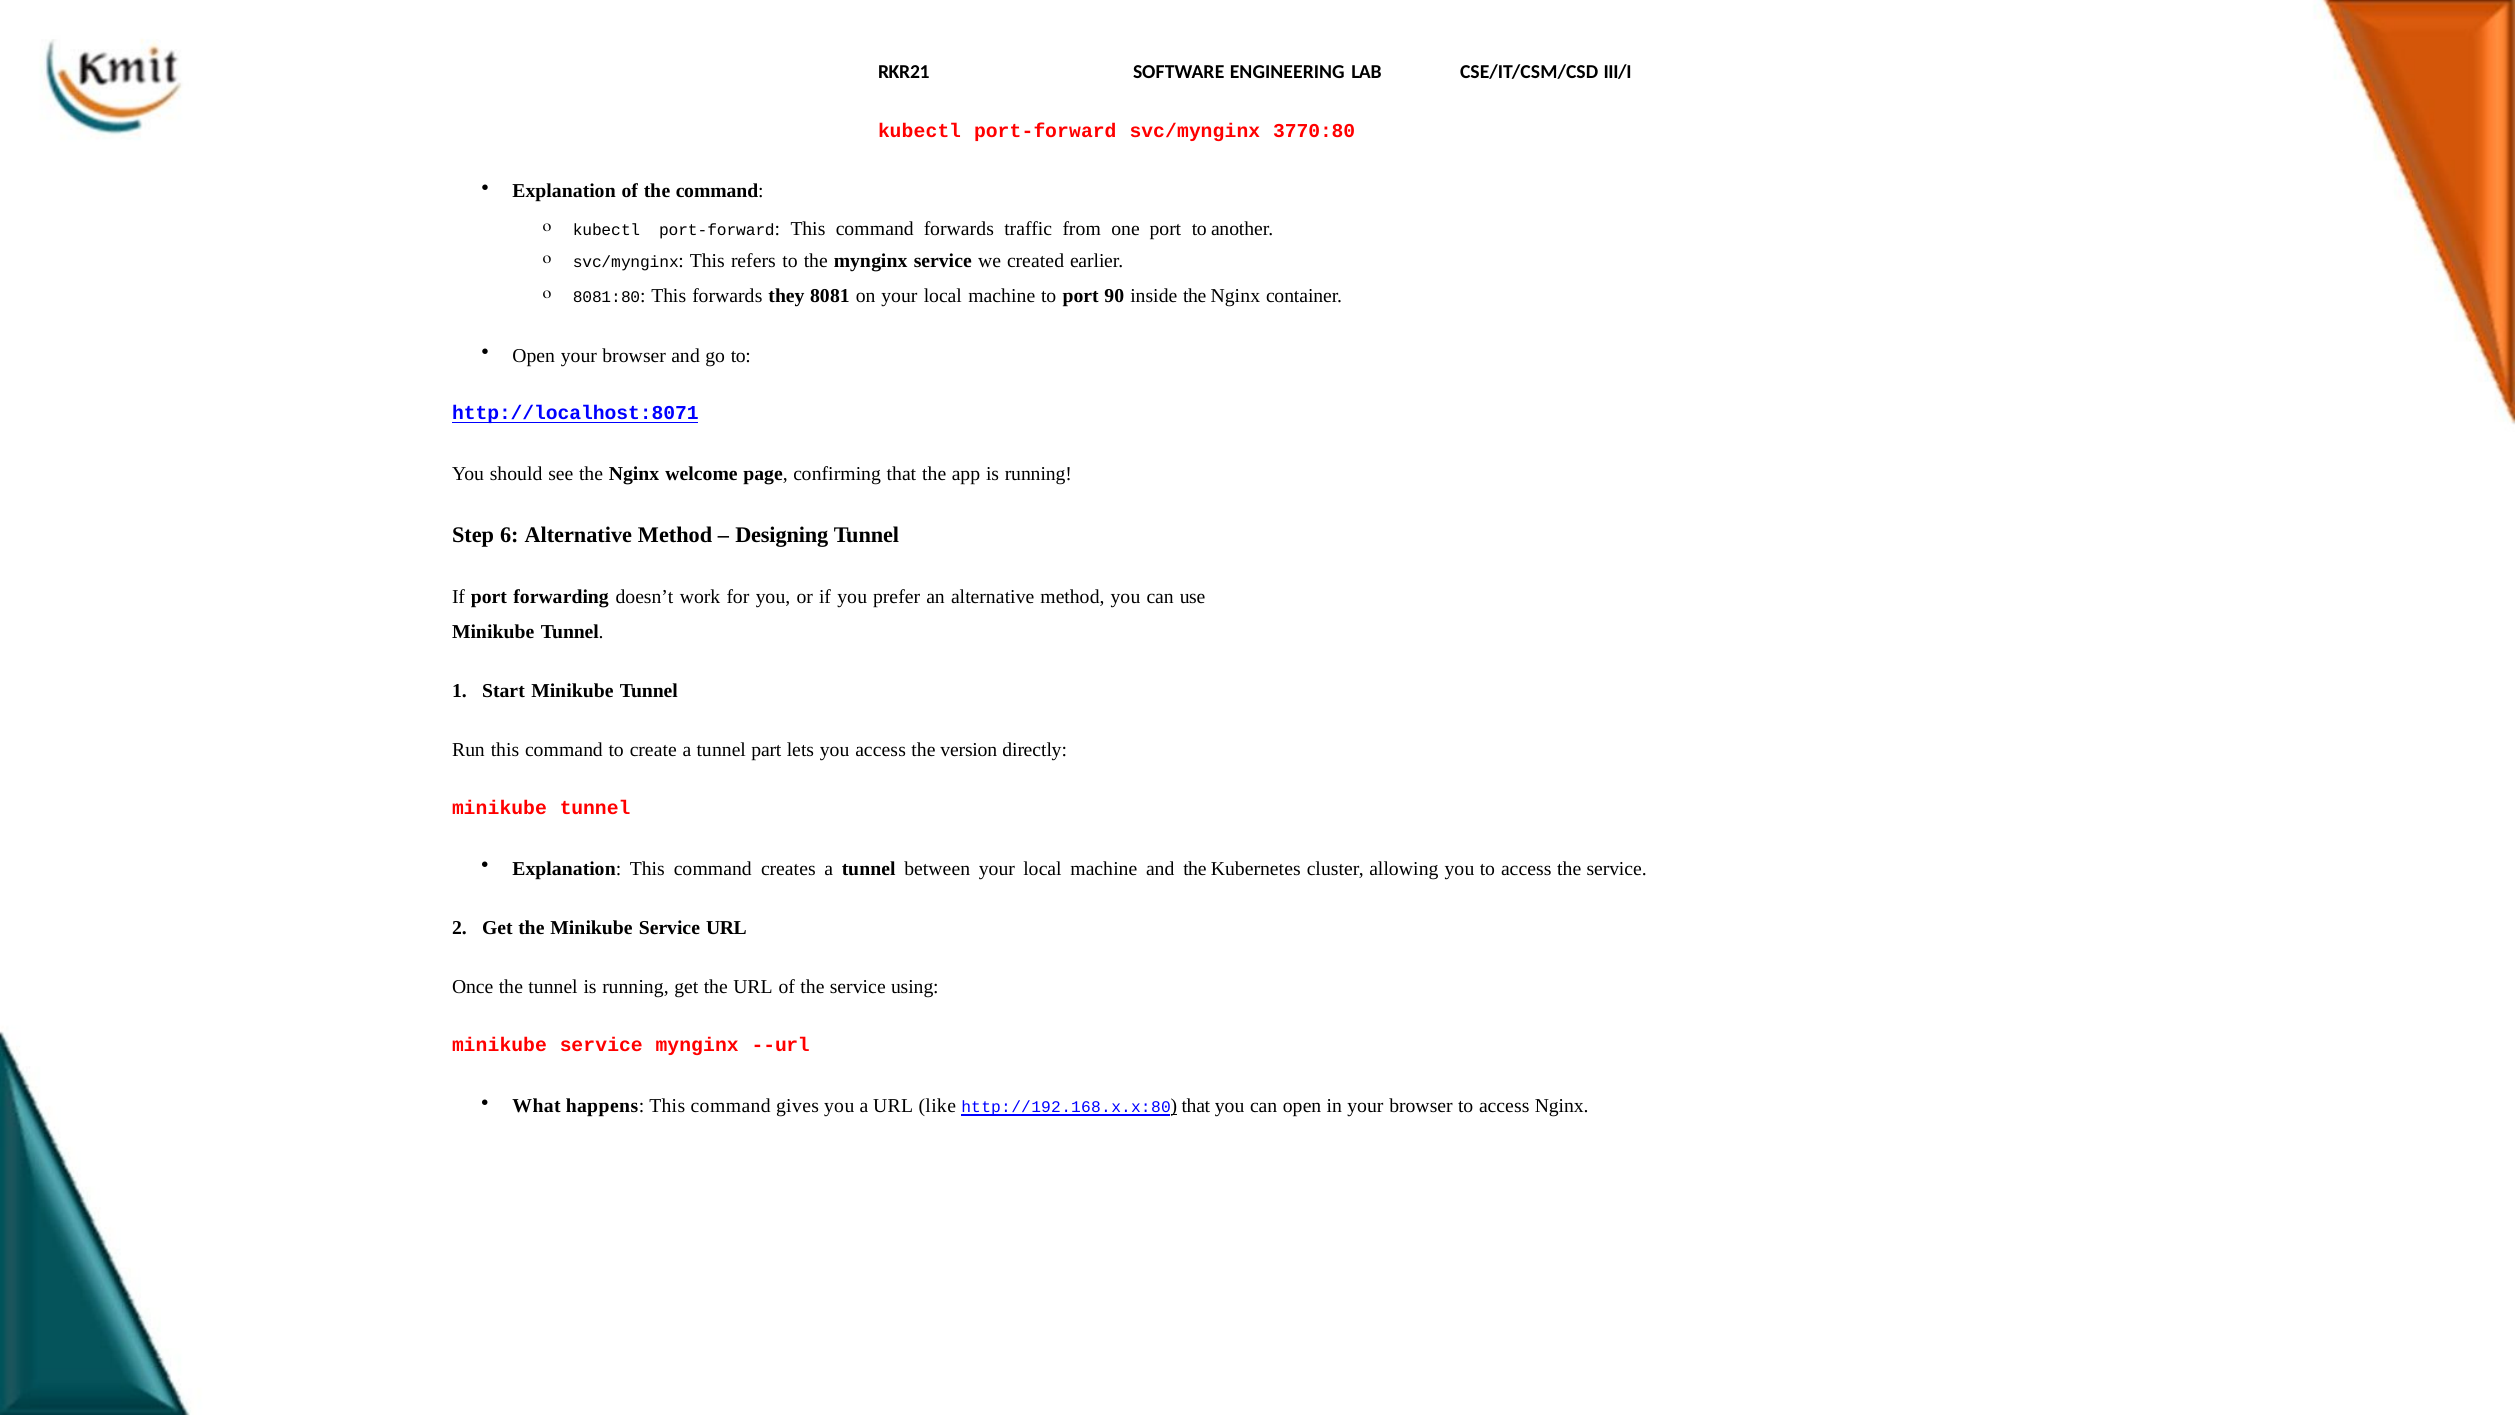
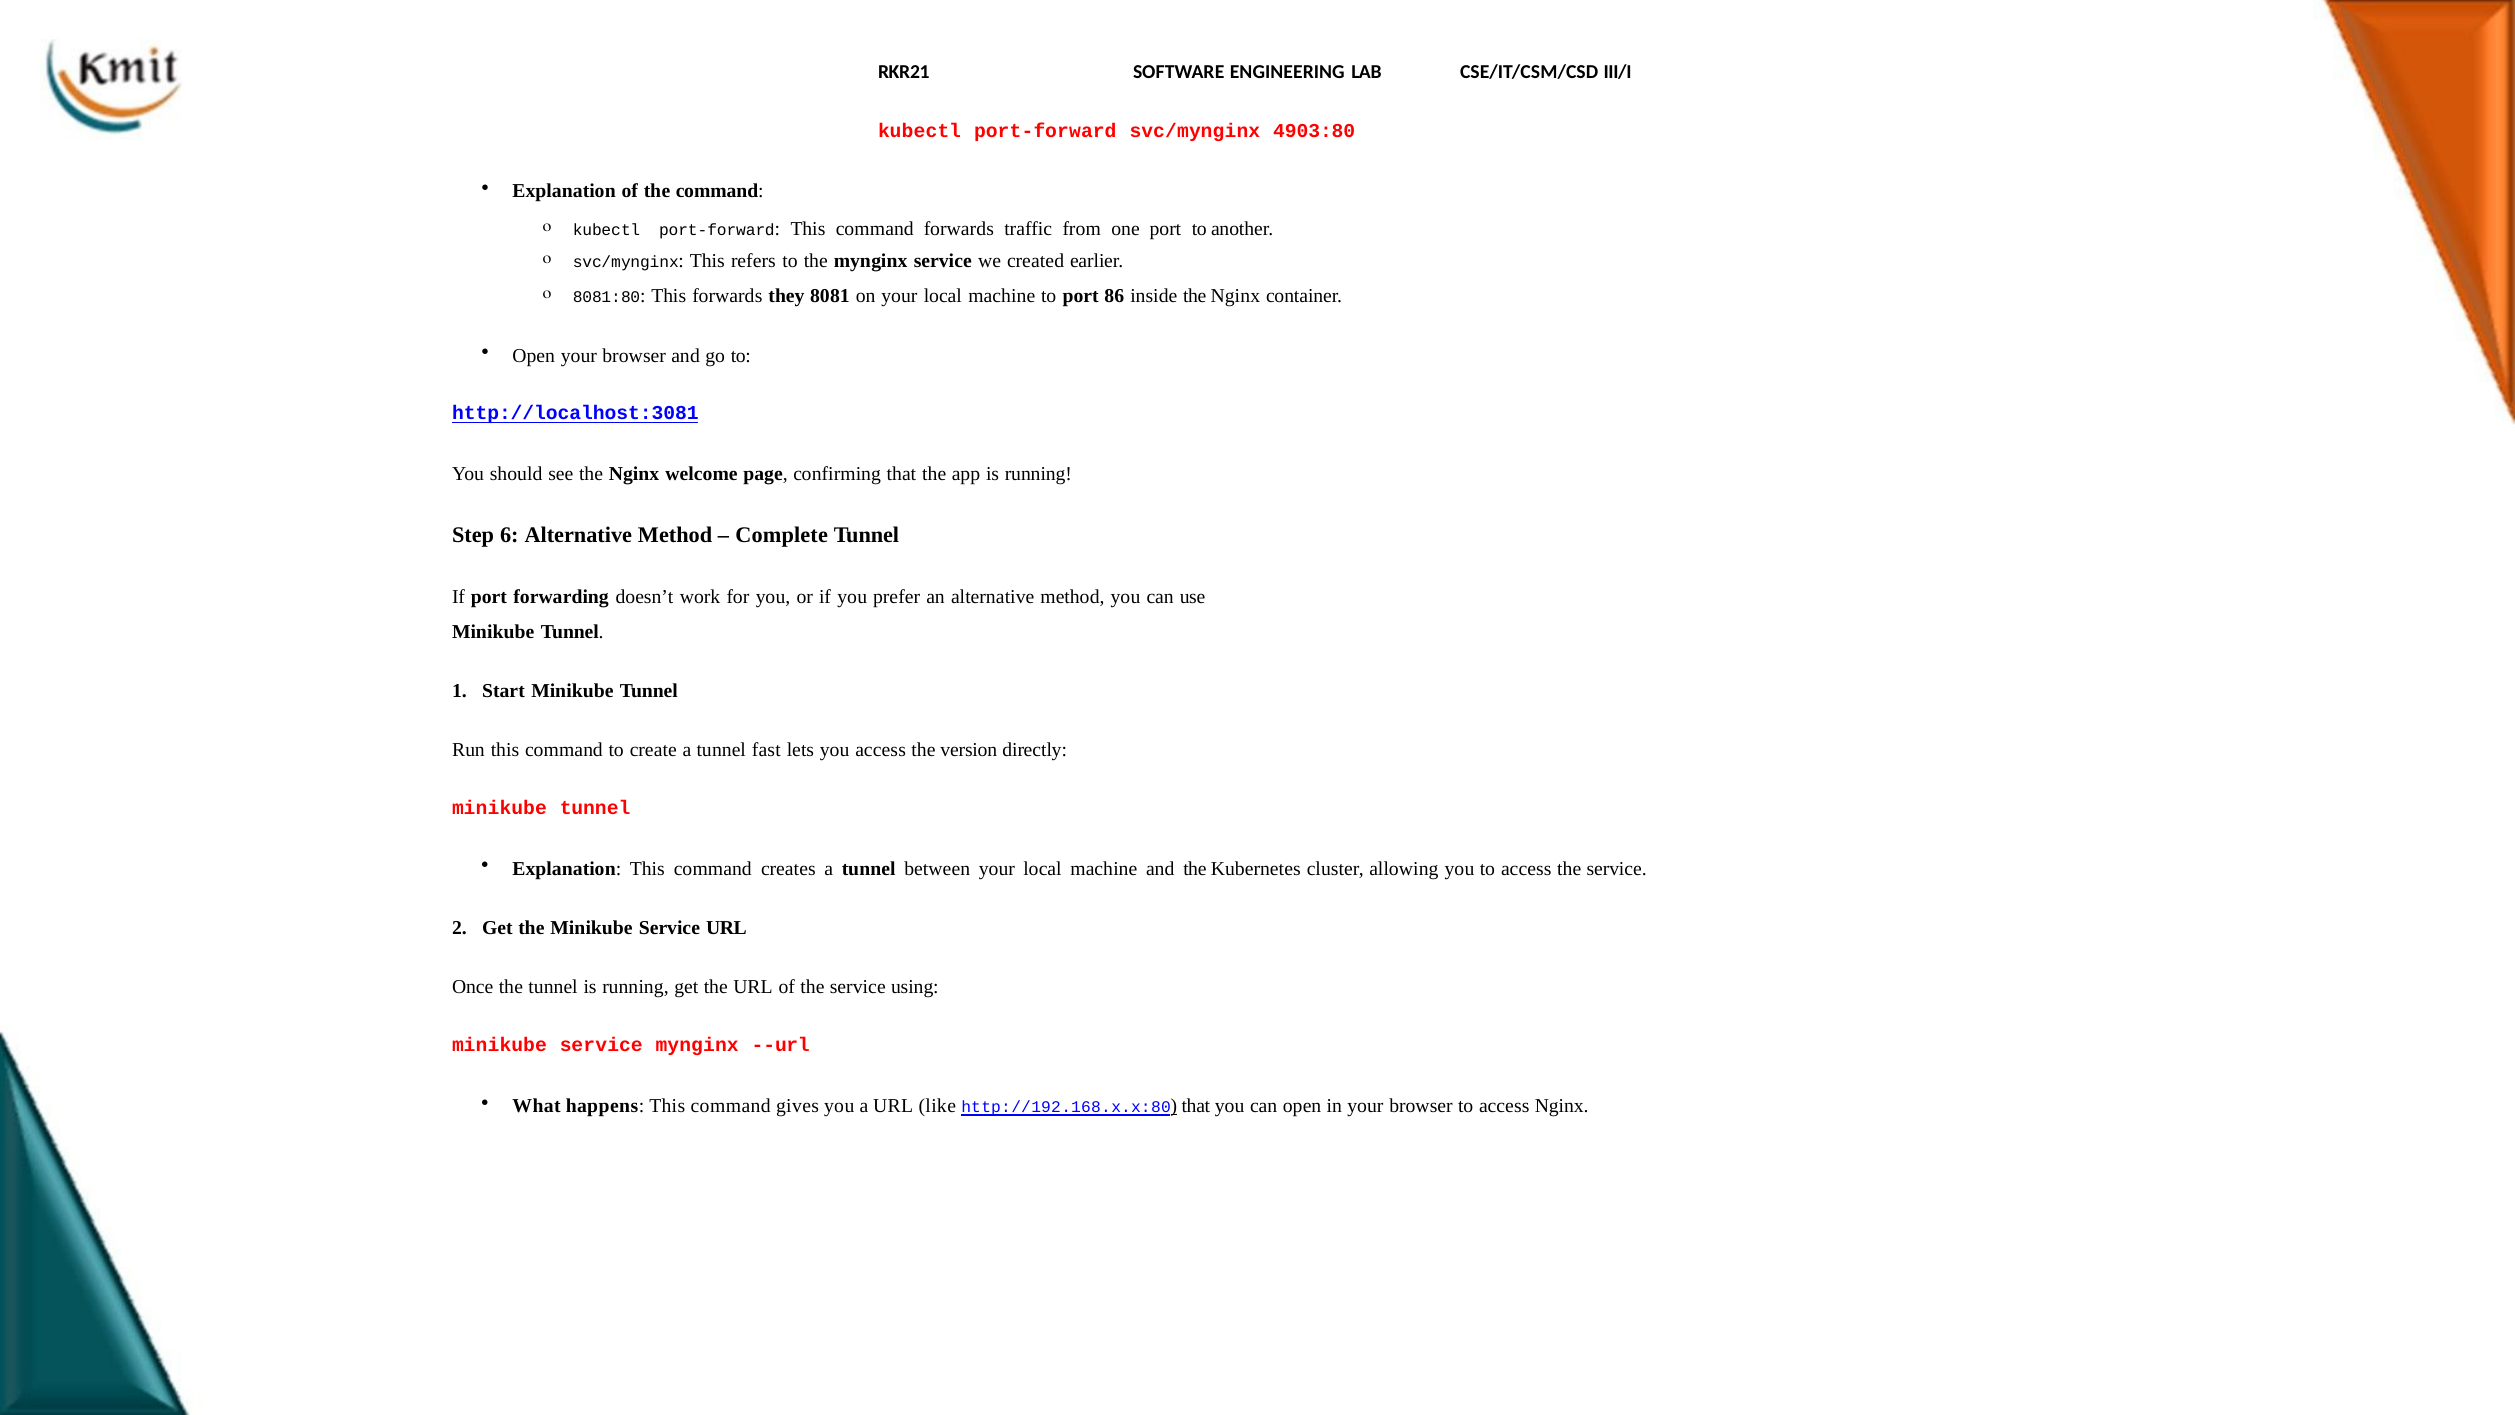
3770:80: 3770:80 -> 4903:80 (1314, 131)
90: 90 -> 86 (1114, 296)
http://localhost:8071: http://localhost:8071 -> http://localhost:3081 (575, 413)
Designing: Designing -> Complete (782, 535)
part: part -> fast (766, 750)
